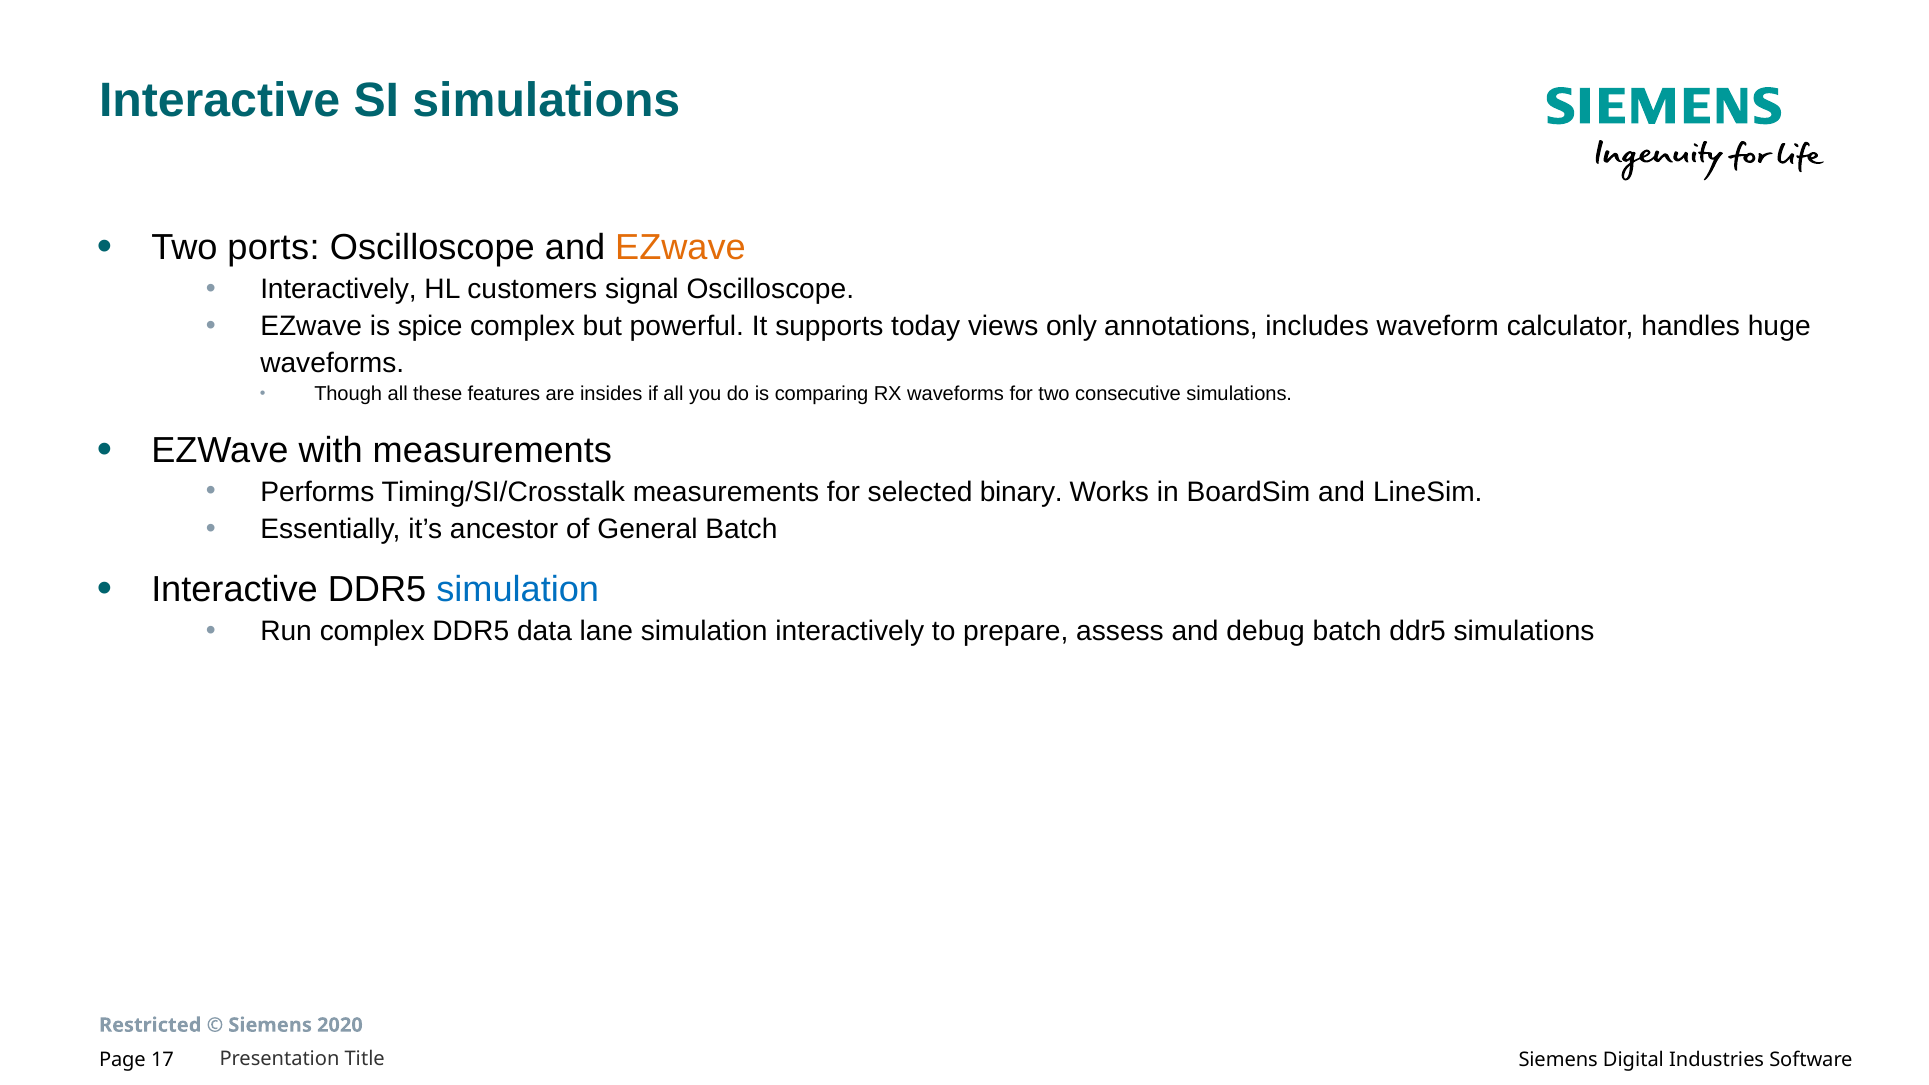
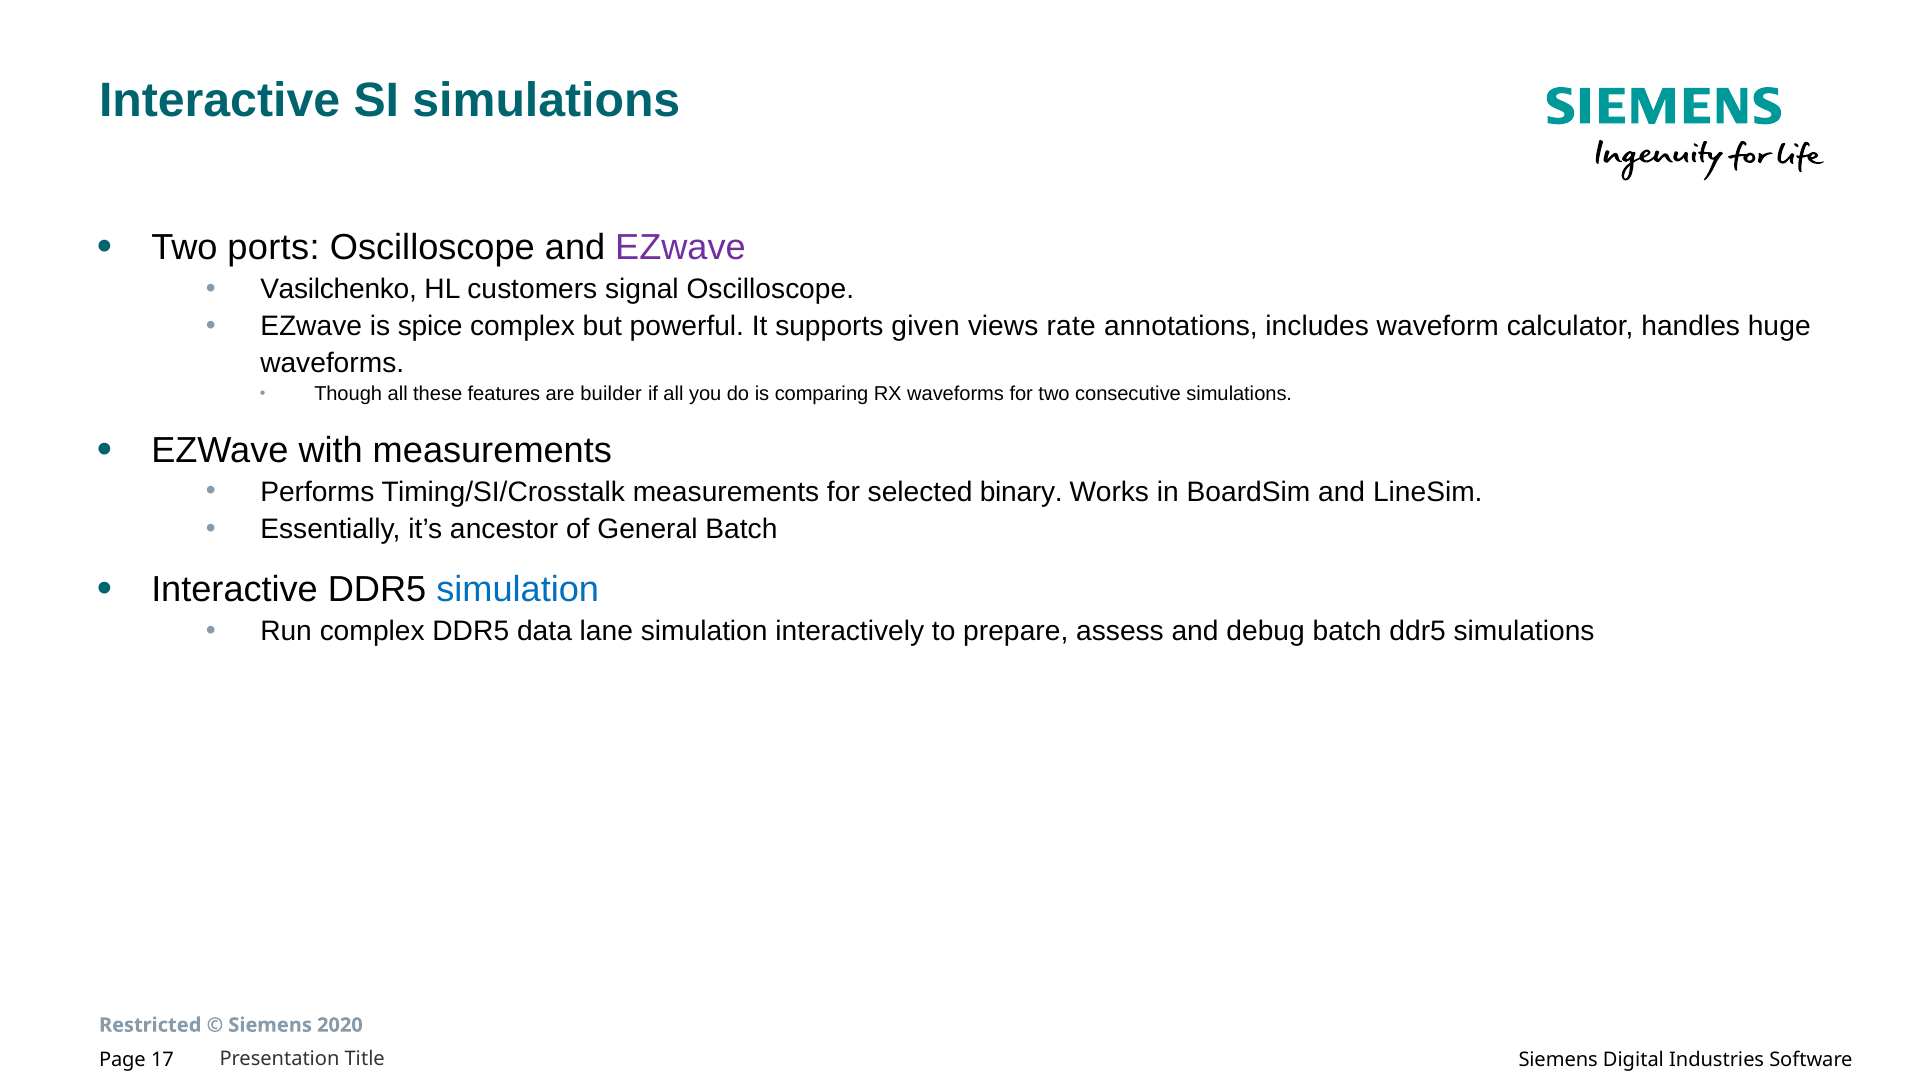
EZwave colour: orange -> purple (681, 248)
Interactively: Interactively -> Vasilchenko (339, 289)
today: today -> given (926, 327)
only: only -> rate (1071, 327)
insides: insides -> builder (611, 394)
